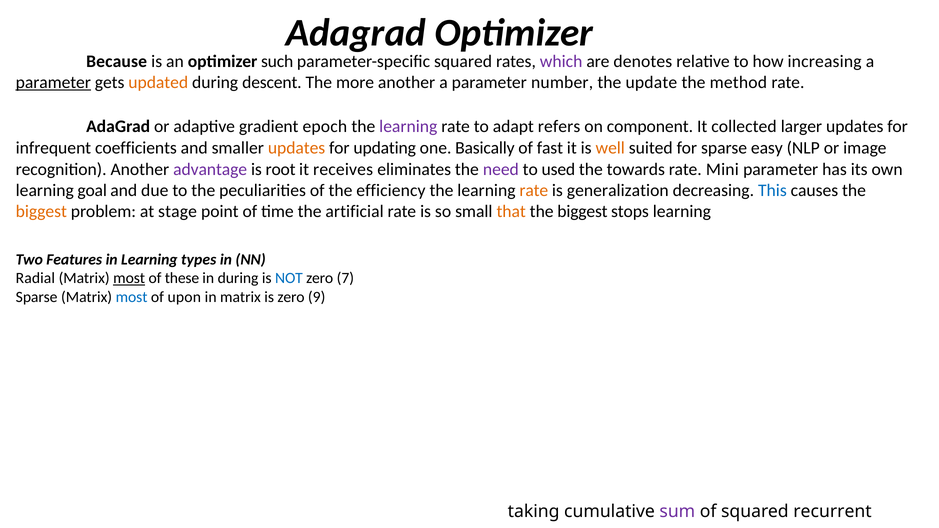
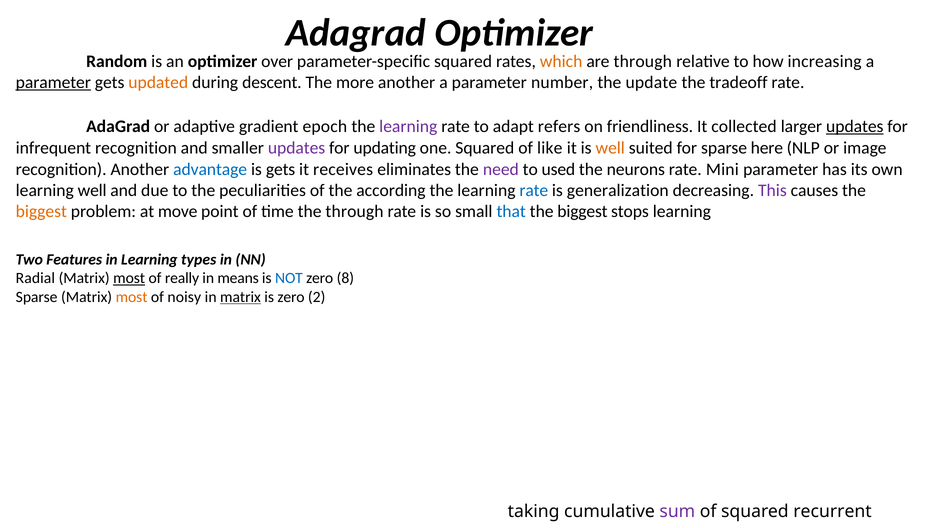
Because: Because -> Random (117, 61)
such: such -> over (277, 61)
which colour: purple -> orange (561, 61)
are denotes: denotes -> through (643, 61)
method: method -> tradeoff (738, 82)
component: component -> friendliness (650, 127)
updates underline: none -> present (855, 127)
infrequent coefficients: coefficients -> recognition (136, 148)
updates colour: orange -> purple (297, 148)
one Basically: Basically -> Squared (485, 148)
fast: fast -> like (550, 148)
easy: easy -> here (767, 148)
advantage colour: purple -> blue (210, 169)
is root: root -> gets (281, 169)
towards: towards -> neurons (636, 169)
learning goal: goal -> well (92, 190)
efficiency: efficiency -> according (391, 190)
rate colour: orange -> blue (534, 190)
This colour: blue -> purple (772, 190)
stage: stage -> move (178, 212)
the artificial: artificial -> through (355, 212)
that colour: orange -> blue (511, 212)
these: these -> really (182, 278)
in during: during -> means (238, 278)
7: 7 -> 8 (345, 278)
most colour: blue -> orange (132, 297)
upon: upon -> noisy (184, 297)
matrix underline: none -> present (240, 297)
9: 9 -> 2 (317, 297)
